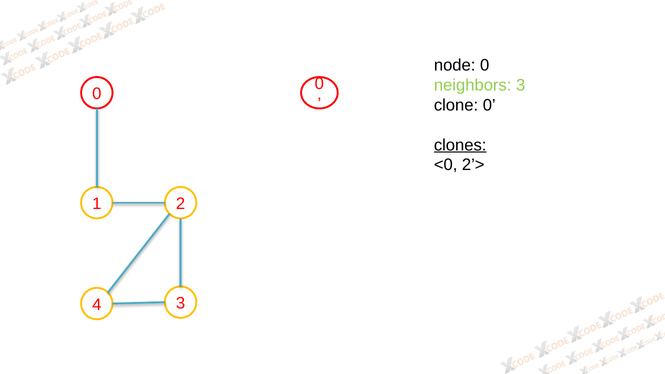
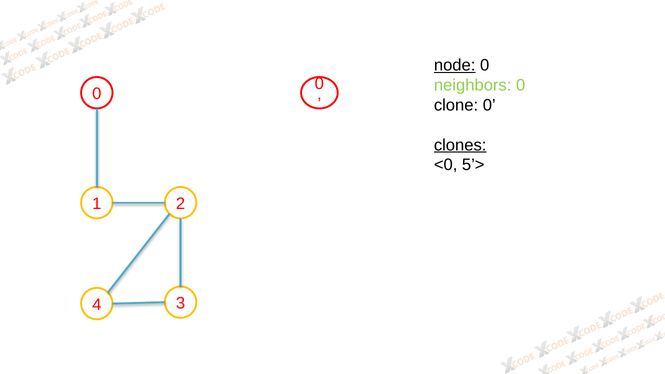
node underline: none -> present (455, 65)
neighbors 3: 3 -> 0 (521, 85)
2’>: 2’> -> 5’> (473, 165)
